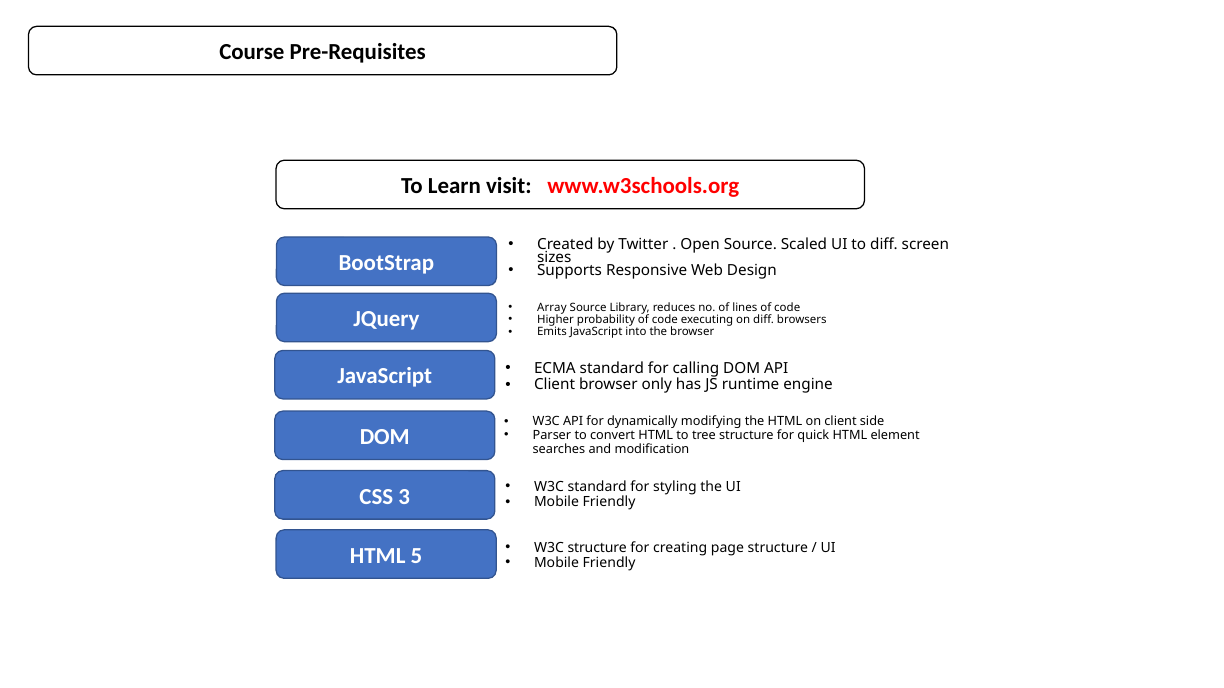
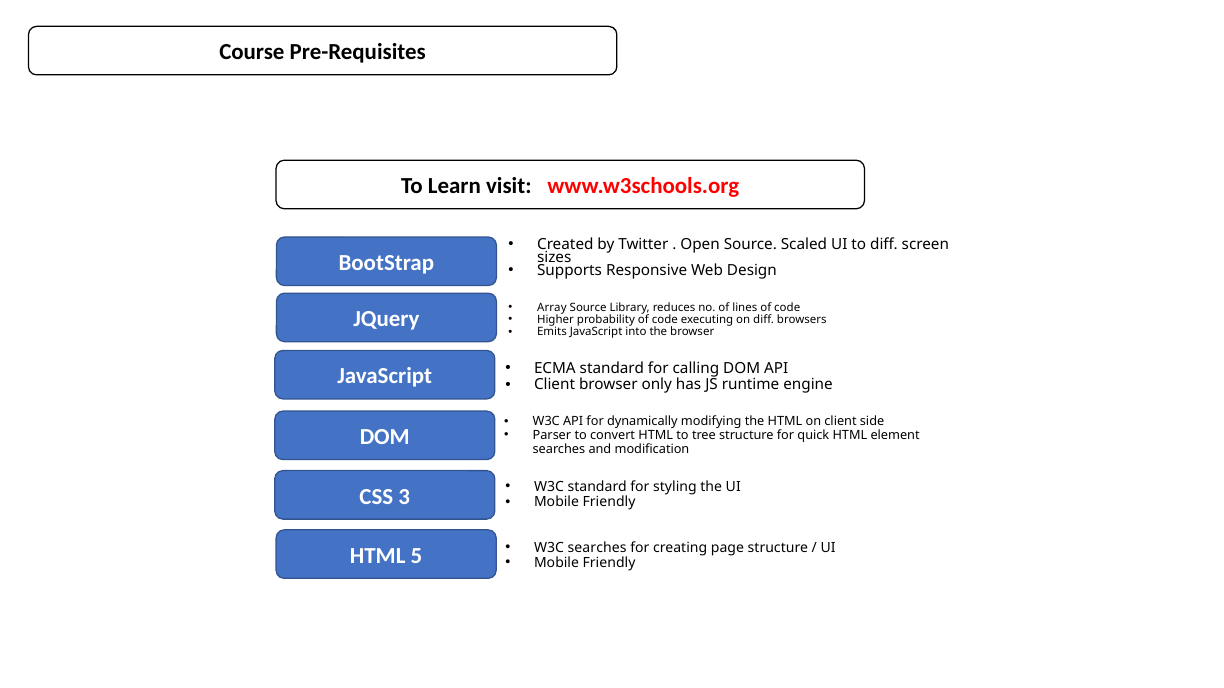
W3C structure: structure -> searches (597, 548)
